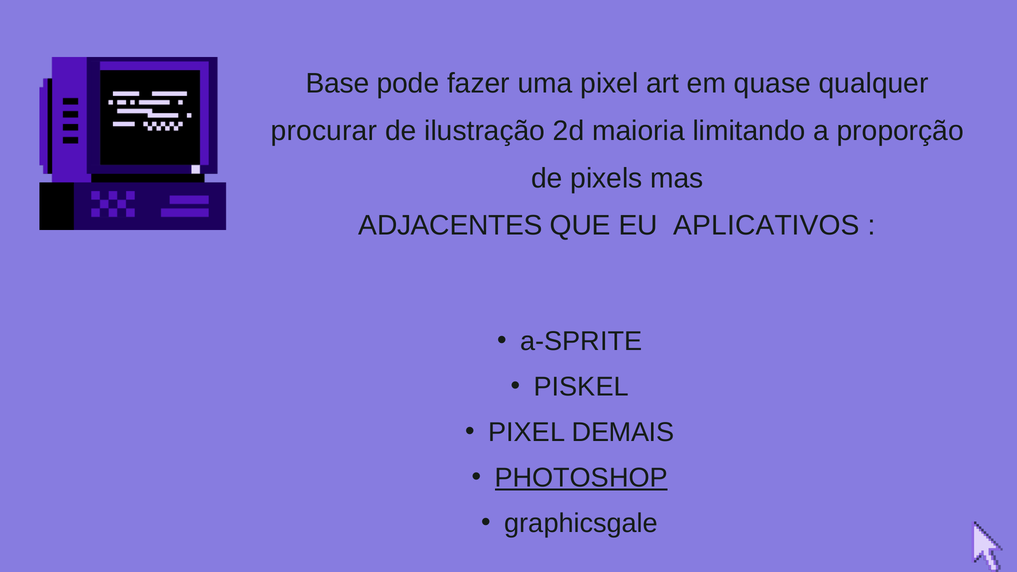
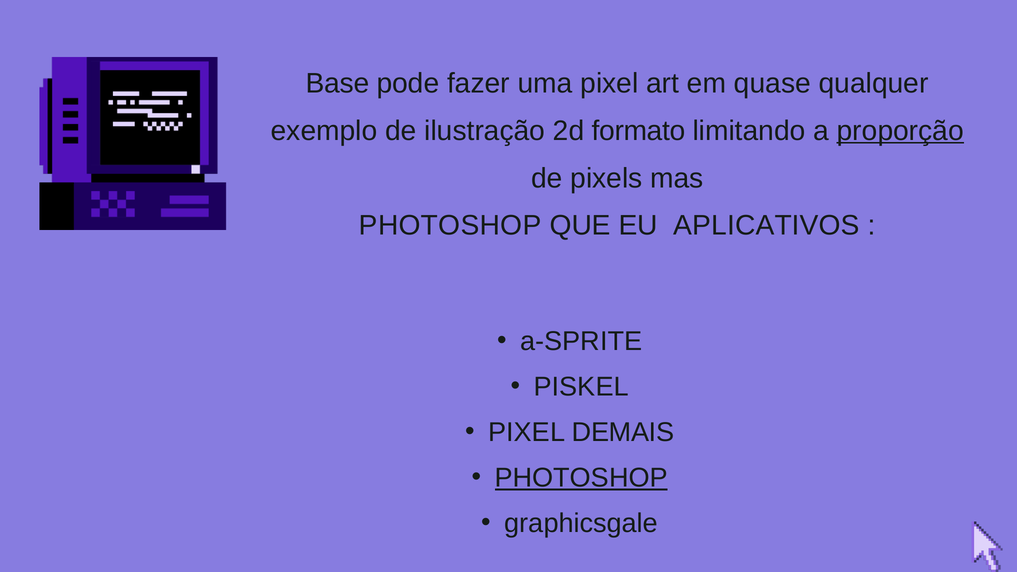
procurar: procurar -> exemplo (324, 131)
maioria: maioria -> formato (639, 131)
proporção underline: none -> present (900, 131)
ADJACENTES: ADJACENTES -> PHOTOSHOP (450, 226)
